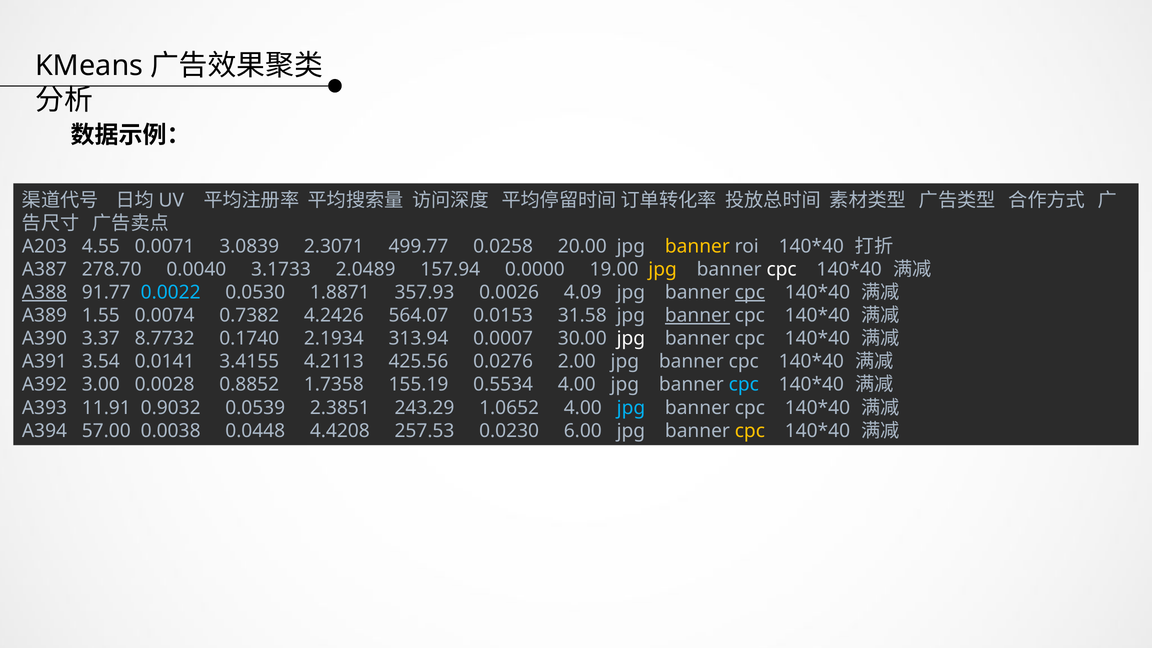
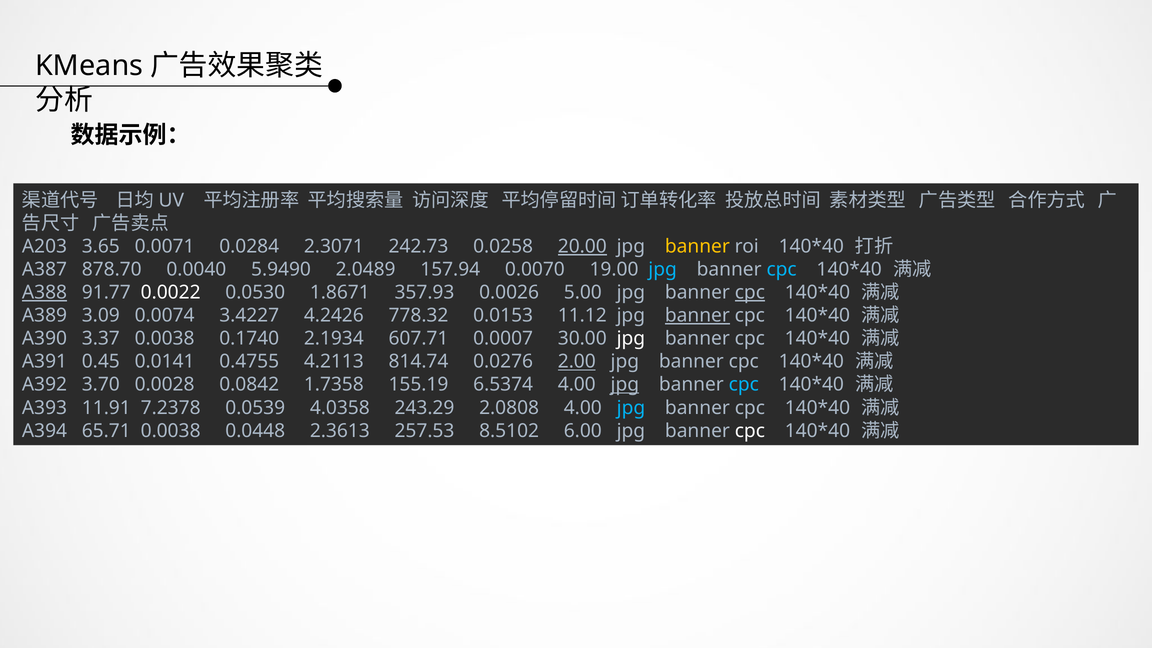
4.55: 4.55 -> 3.65 (101, 246)
3.0839: 3.0839 -> 0.0284 (249, 246)
499.77: 499.77 -> 242.73 (418, 246)
20.00 underline: none -> present (582, 246)
278.70: 278.70 -> 878.70 (112, 269)
3.1733: 3.1733 -> 5.9490 (281, 269)
0.0000: 0.0000 -> 0.0070 (535, 269)
jpg colour: yellow -> light blue (663, 269)
cpc colour: white -> light blue (782, 269)
0.0022 colour: light blue -> white (171, 293)
1.8871: 1.8871 -> 1.8671 (340, 293)
4.09: 4.09 -> 5.00 (583, 293)
1.55: 1.55 -> 3.09 (101, 316)
0.7382: 0.7382 -> 3.4227 (249, 316)
564.07: 564.07 -> 778.32 (418, 316)
31.58: 31.58 -> 11.12 (582, 316)
3.37 8.7732: 8.7732 -> 0.0038 (165, 339)
313.94: 313.94 -> 607.71 (418, 339)
3.54: 3.54 -> 0.45 (101, 362)
3.4155: 3.4155 -> 0.4755 (249, 362)
425.56: 425.56 -> 814.74 (418, 362)
2.00 underline: none -> present (577, 362)
3.00: 3.00 -> 3.70 (101, 385)
0.8852: 0.8852 -> 0.0842 (249, 385)
0.5534: 0.5534 -> 6.5374 (503, 385)
jpg underline: none -> present (625, 385)
0.9032: 0.9032 -> 7.2378 (171, 408)
2.3851: 2.3851 -> 4.0358 (340, 408)
1.0652: 1.0652 -> 2.0808 (509, 408)
57.00: 57.00 -> 65.71 (106, 431)
4.4208: 4.4208 -> 2.3613 (340, 431)
0.0230: 0.0230 -> 8.5102 (509, 431)
cpc colour: yellow -> white (750, 431)
